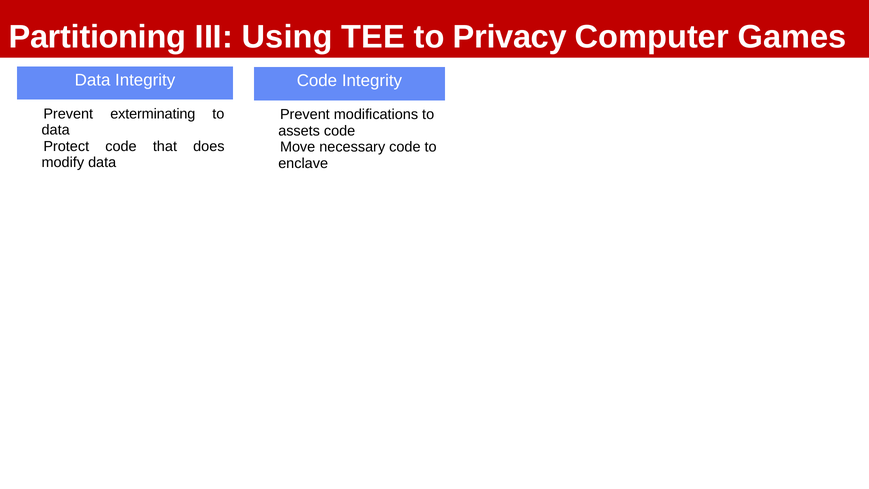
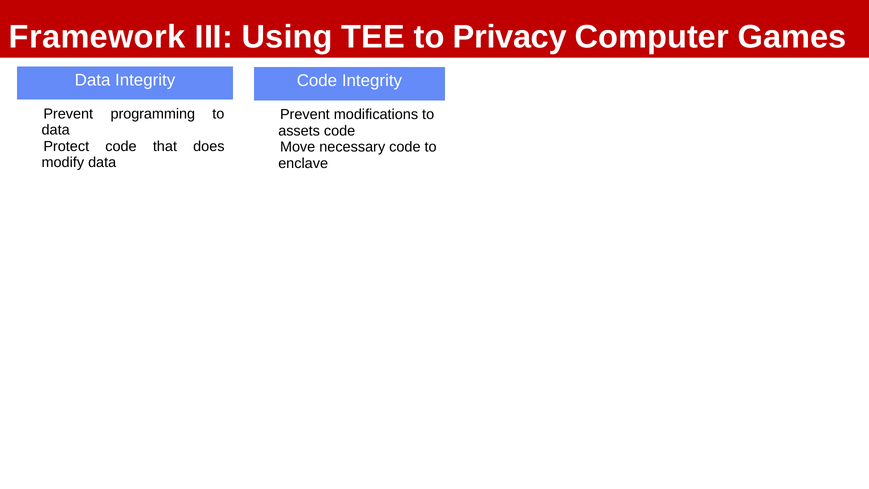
Partitioning: Partitioning -> Framework (97, 37)
exterminating: exterminating -> programming (153, 114)
